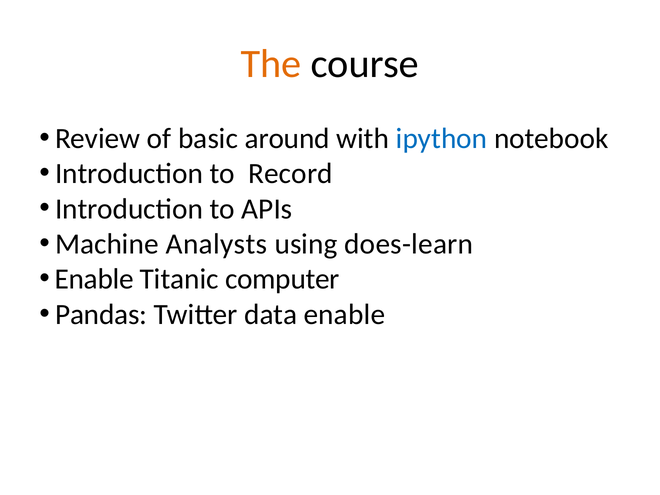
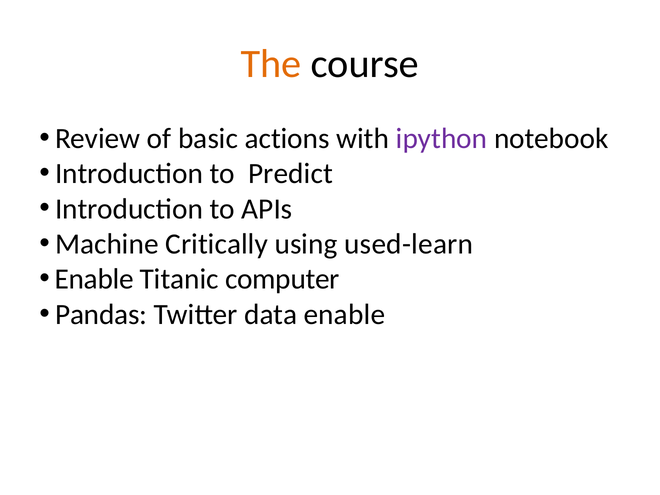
around: around -> actions (287, 138)
ipython colour: blue -> purple (442, 138)
Record: Record -> Predict (290, 174)
Analysts: Analysts -> Critically (217, 244)
does-learn: does-learn -> used-learn (409, 244)
